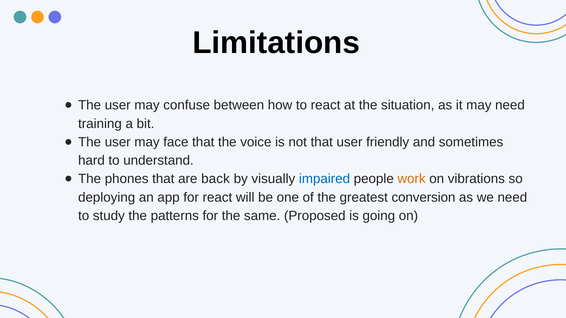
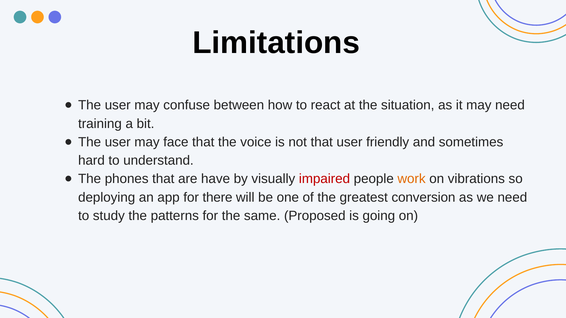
back: back -> have (216, 179)
impaired colour: blue -> red (324, 179)
for react: react -> there (217, 198)
